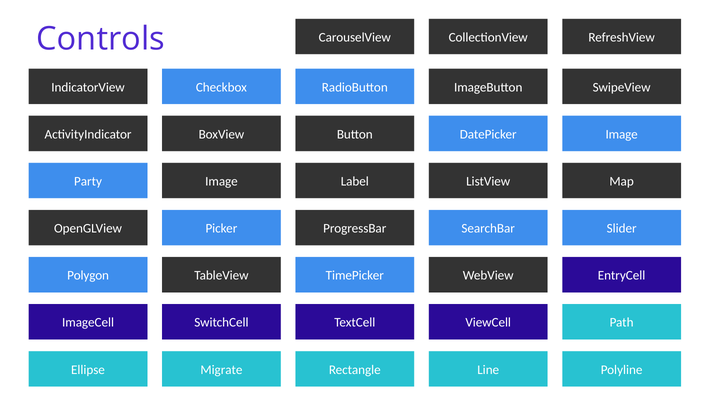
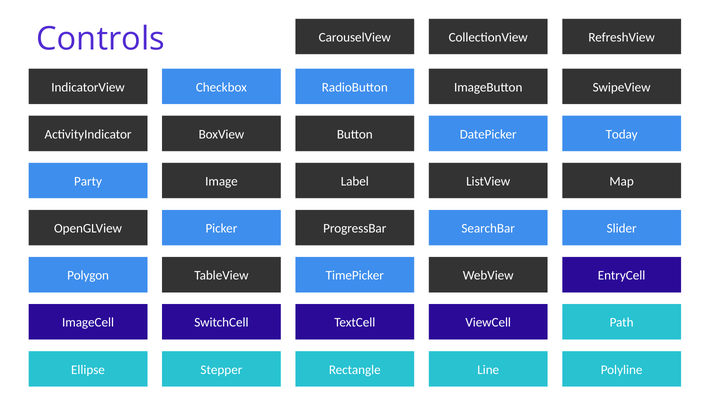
Image: Image -> Today (622, 134)
Migrate: Migrate -> Stepper (221, 369)
